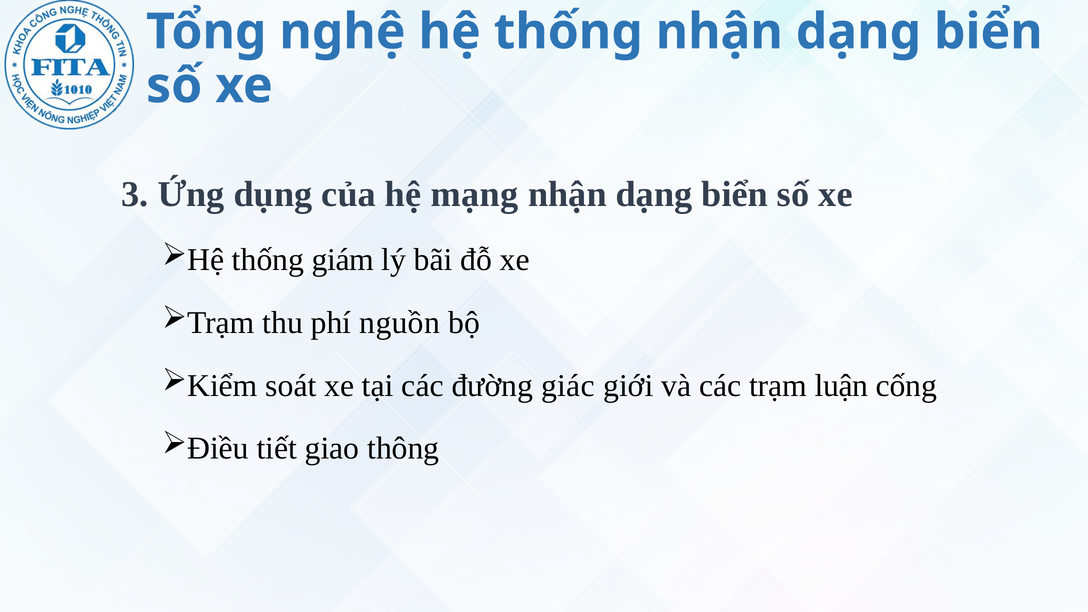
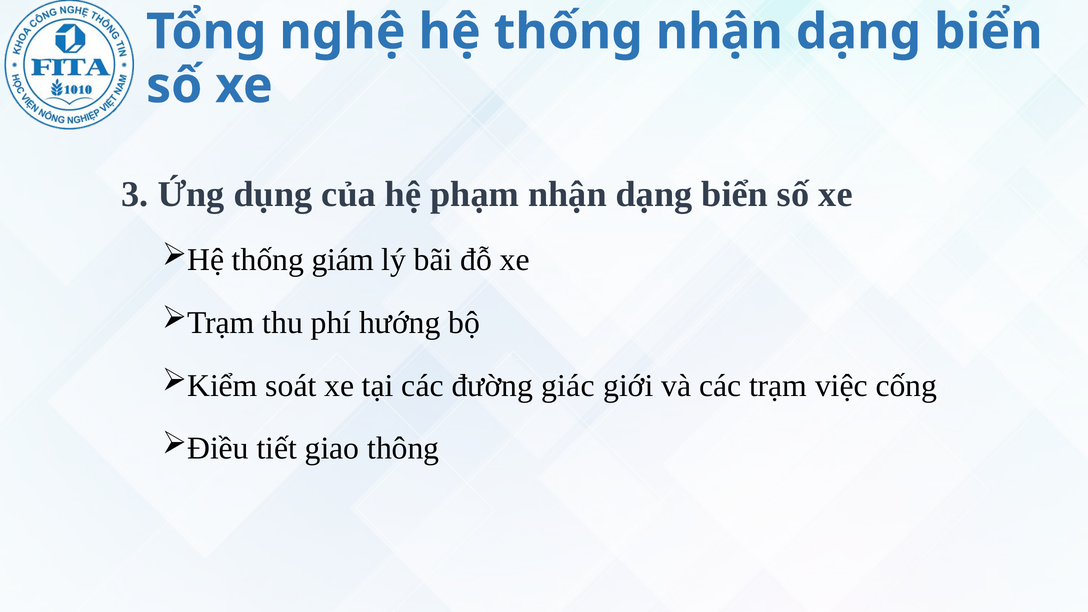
mạng: mạng -> phạm (475, 194)
nguồn: nguồn -> hướng (400, 323)
luận: luận -> việc (841, 386)
